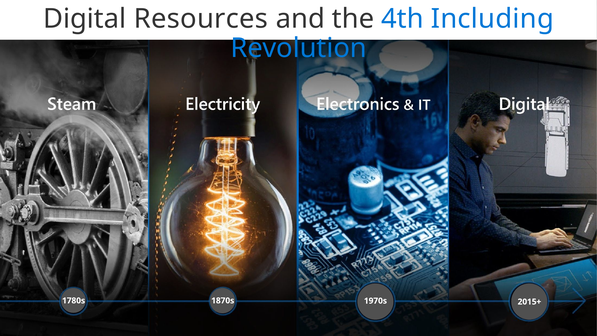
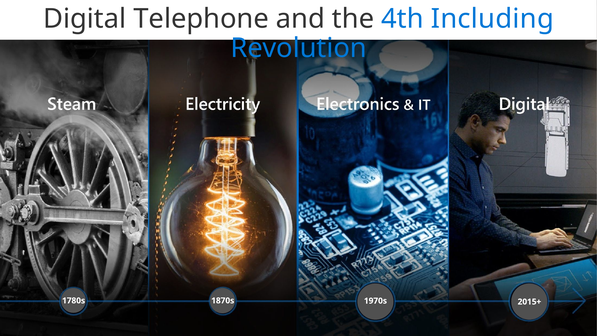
Resources: Resources -> Telephone (201, 19)
